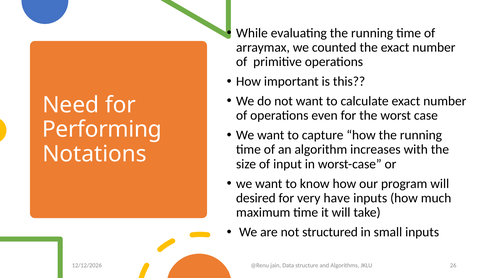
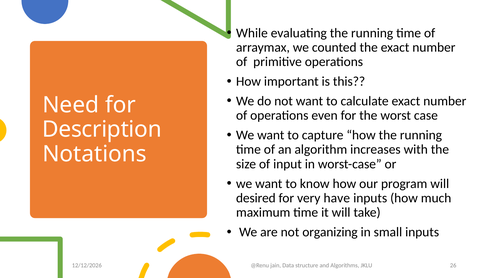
Performing: Performing -> Description (102, 129)
structured: structured -> organizing (330, 232)
